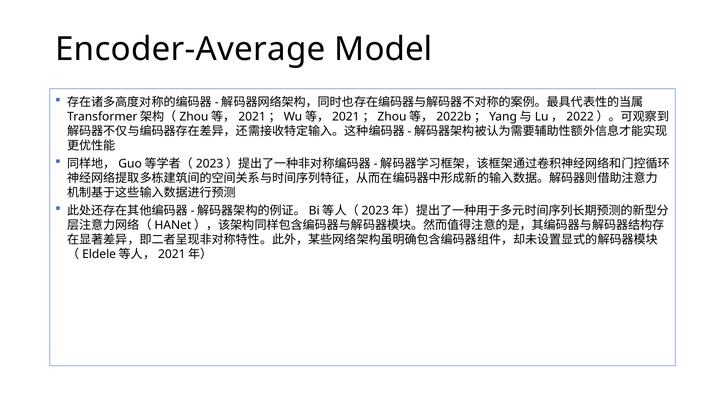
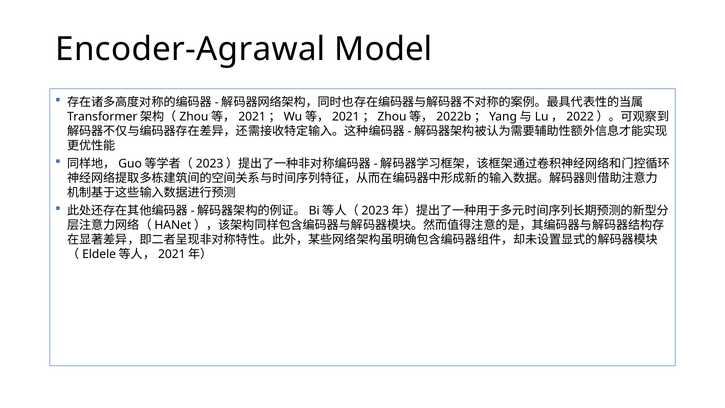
Encoder-Average: Encoder-Average -> Encoder-Agrawal (190, 49)
